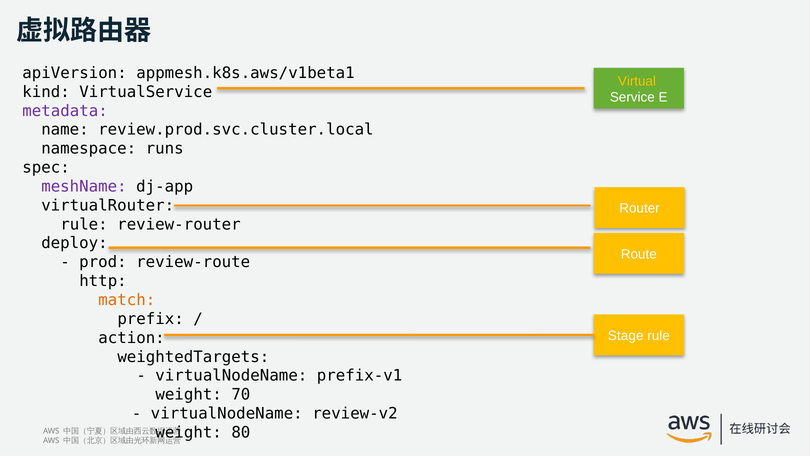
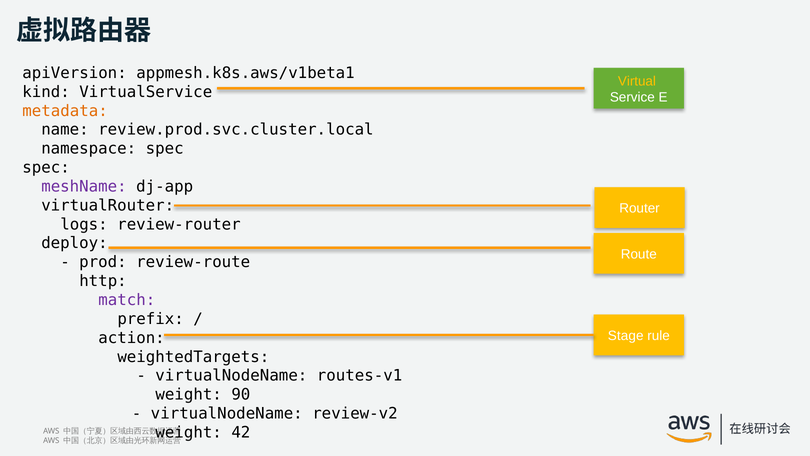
metadata colour: purple -> orange (65, 111)
namespace runs: runs -> spec (165, 149)
rule: rule -> logs (84, 224)
match colour: orange -> purple (127, 300)
prefix-v1: prefix-v1 -> routes-v1 (360, 375)
70: 70 -> 90 (241, 394)
80: 80 -> 42 (241, 432)
